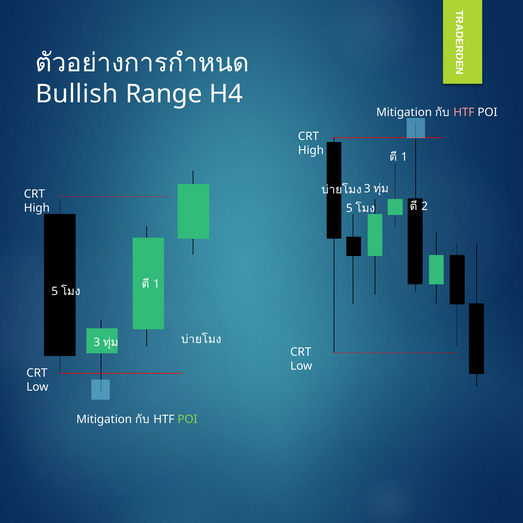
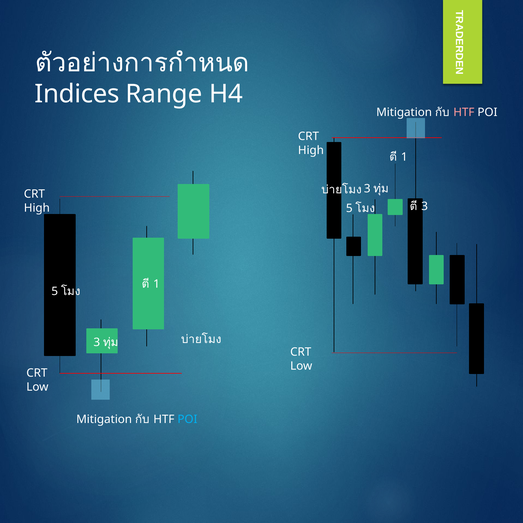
Bullish: Bullish -> Indices (77, 94)
2: 2 -> 3 (425, 206)
POI colour: light green -> light blue (187, 419)
